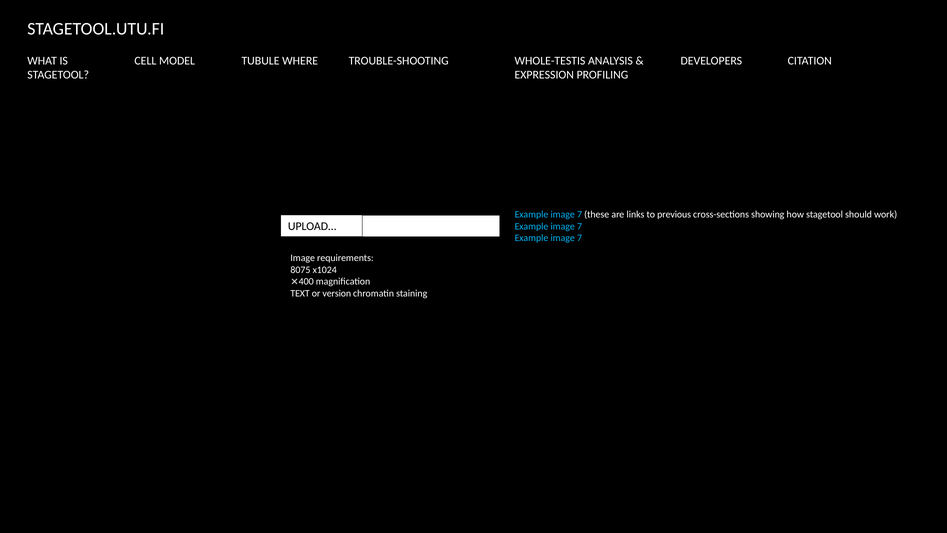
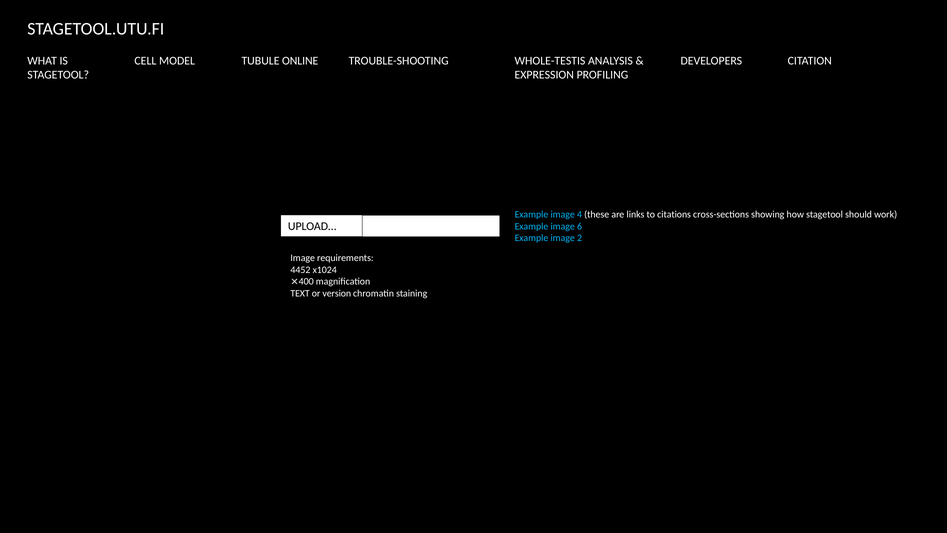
WHERE: WHERE -> ONLINE (300, 61)
7: 7 -> 4 (580, 214)
previous: previous -> citations (674, 214)
7: 7 -> 6 (580, 226)
7: 7 -> 2 (580, 238)
8075: 8075 -> 4452 (300, 270)
